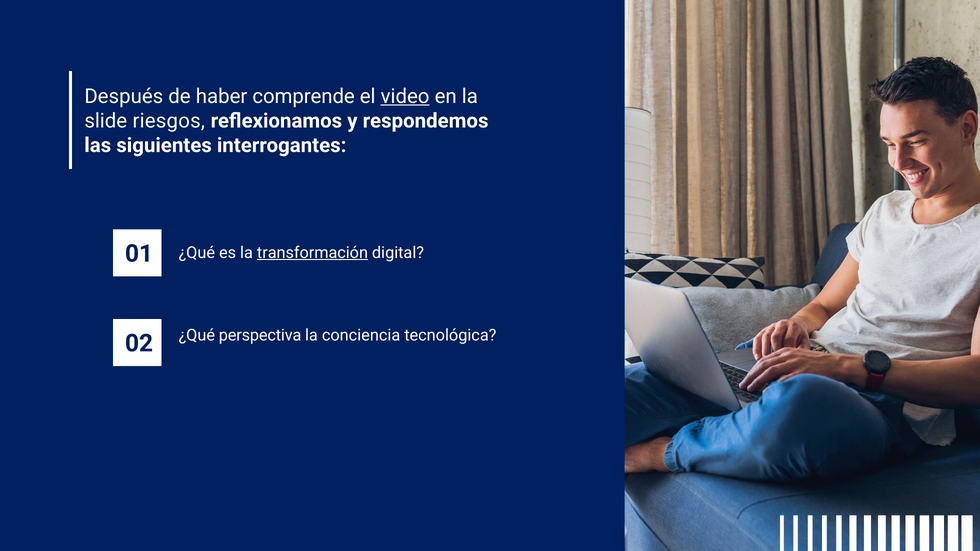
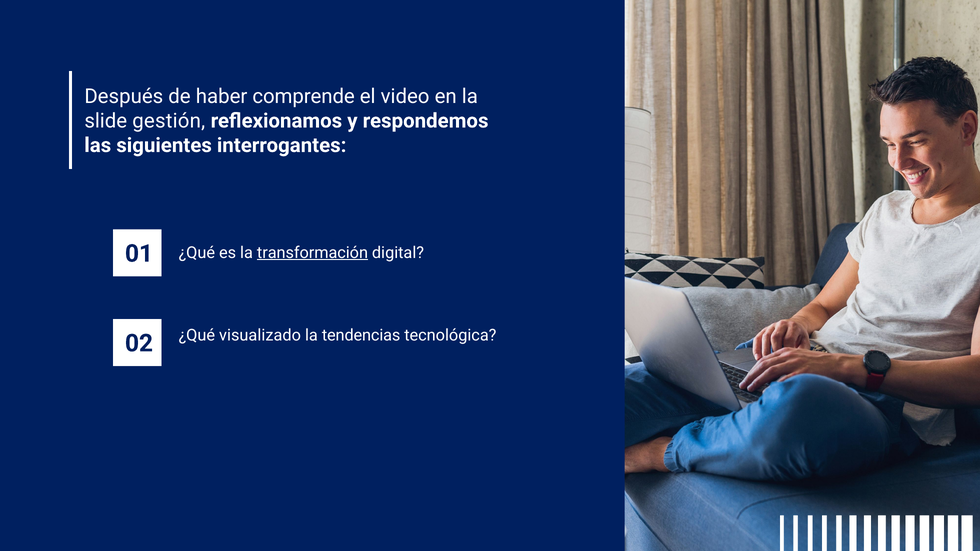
video underline: present -> none (405, 96)
riesgos: riesgos -> gestión (169, 121)
perspectiva: perspectiva -> visualizado (260, 335)
conciencia: conciencia -> tendencias (361, 335)
